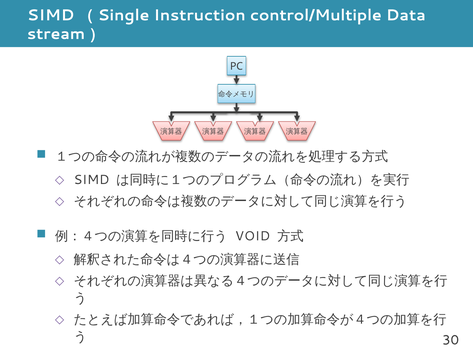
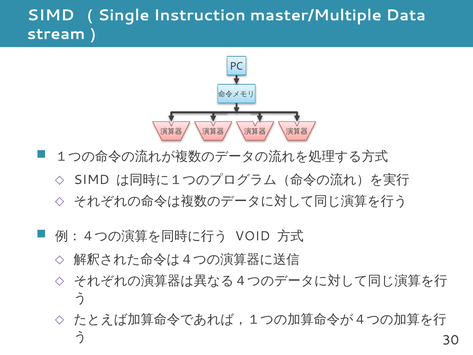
control/Multiple: control/Multiple -> master/Multiple (316, 15)
